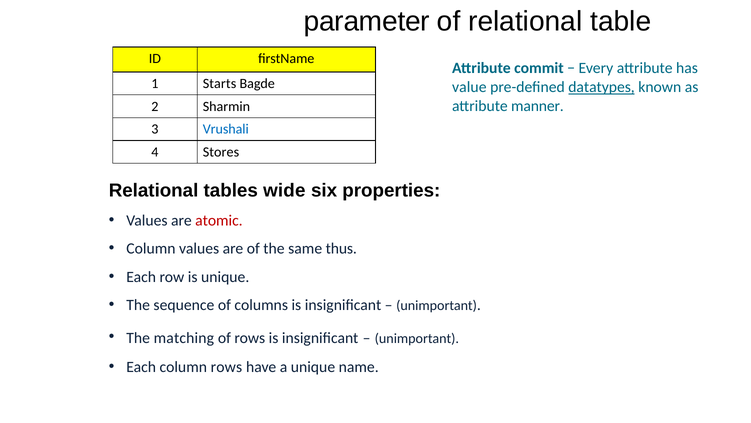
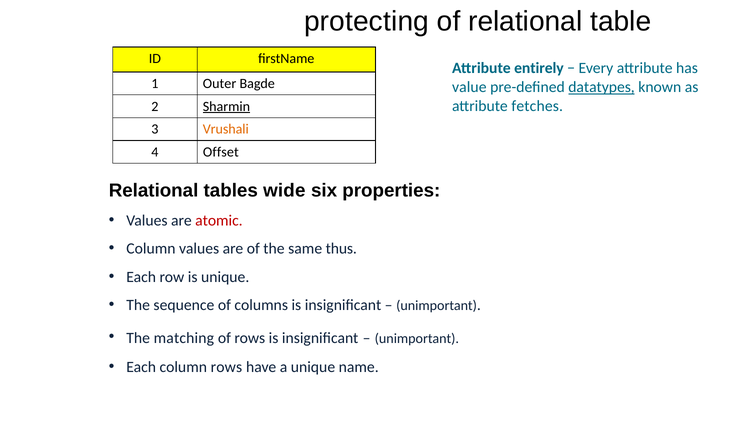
parameter: parameter -> protecting (367, 22)
commit: commit -> entirely (539, 68)
Starts: Starts -> Outer (220, 83)
manner: manner -> fetches (537, 106)
Sharmin underline: none -> present (226, 106)
Vrushali colour: blue -> orange (226, 129)
Stores: Stores -> Offset (221, 152)
